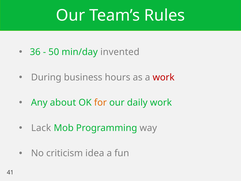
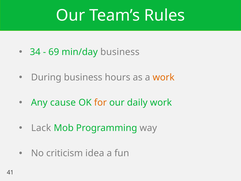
36: 36 -> 34 (35, 52)
50: 50 -> 69 (54, 52)
min/day invented: invented -> business (120, 52)
work colour: red -> orange (164, 77)
about: about -> cause (63, 103)
